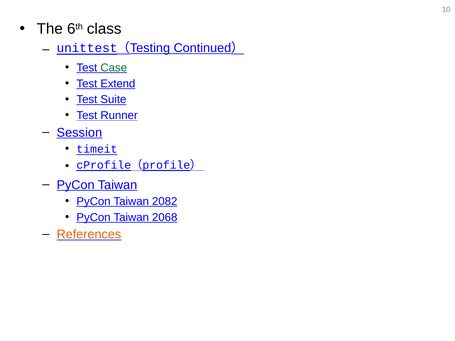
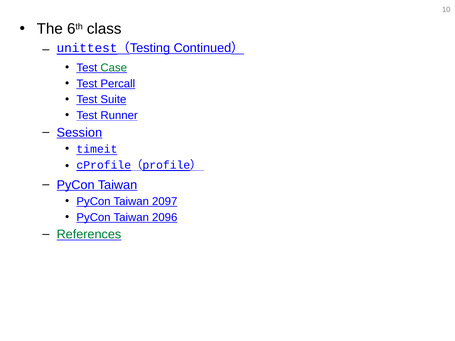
Extend: Extend -> Percall (118, 84)
2082: 2082 -> 2097 (165, 202)
2068: 2068 -> 2096 (165, 218)
References colour: orange -> green (89, 235)
